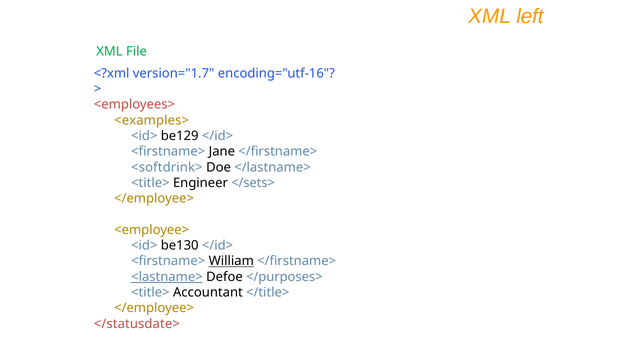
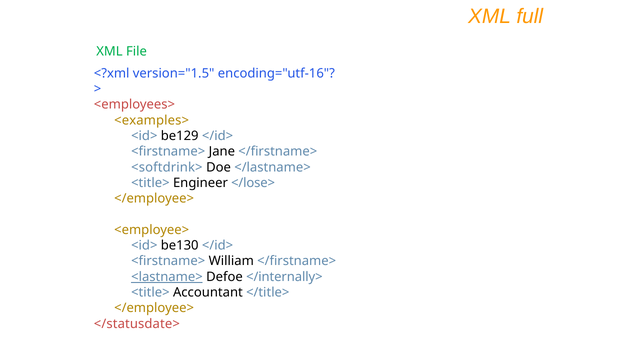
left: left -> full (530, 16)
version="1.7: version="1.7 -> version="1.5 (174, 73)
</sets>: </sets> -> </lose> (253, 183)
William underline: present -> none (231, 261)
</purposes>: </purposes> -> </internally> (284, 277)
